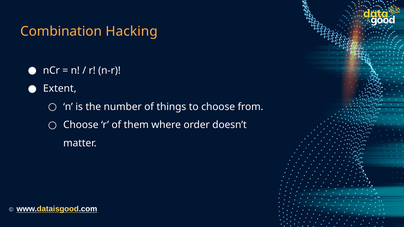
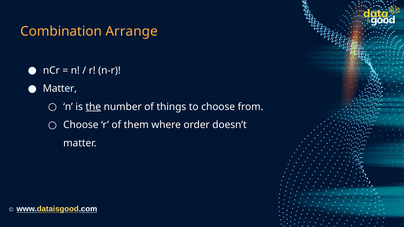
Hacking: Hacking -> Arrange (132, 31)
Extent: Extent -> Matter (60, 89)
the underline: none -> present (93, 107)
